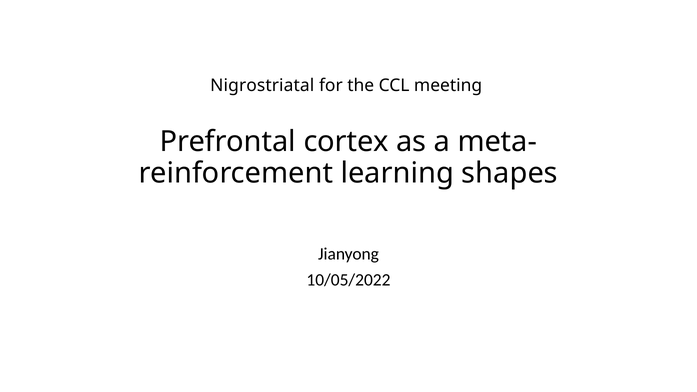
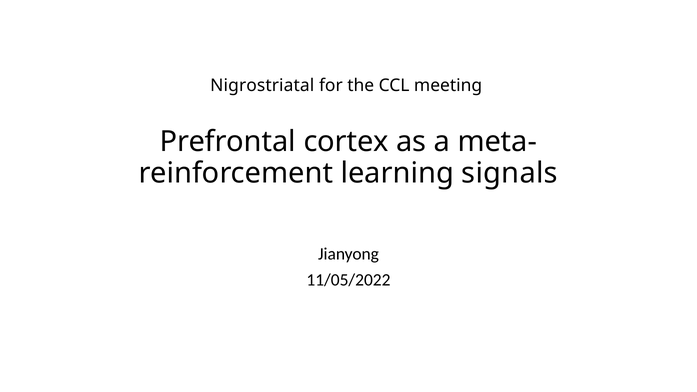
shapes: shapes -> signals (510, 173)
10/05/2022: 10/05/2022 -> 11/05/2022 (348, 280)
